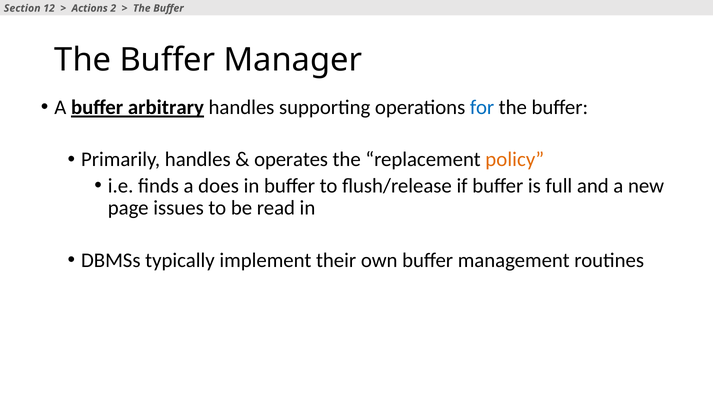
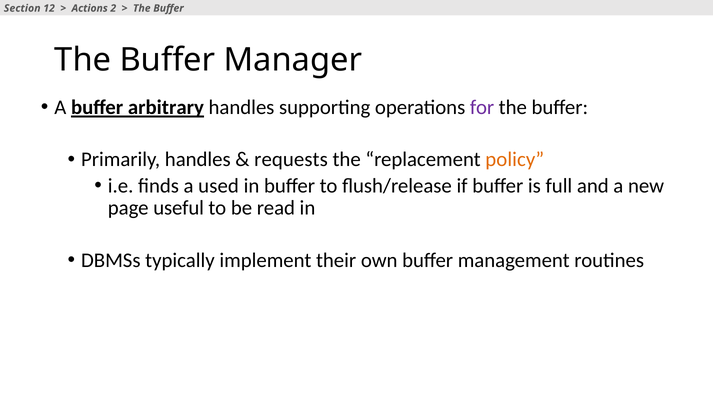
for colour: blue -> purple (482, 107)
operates: operates -> requests (291, 160)
does: does -> used (219, 186)
issues: issues -> useful (179, 208)
